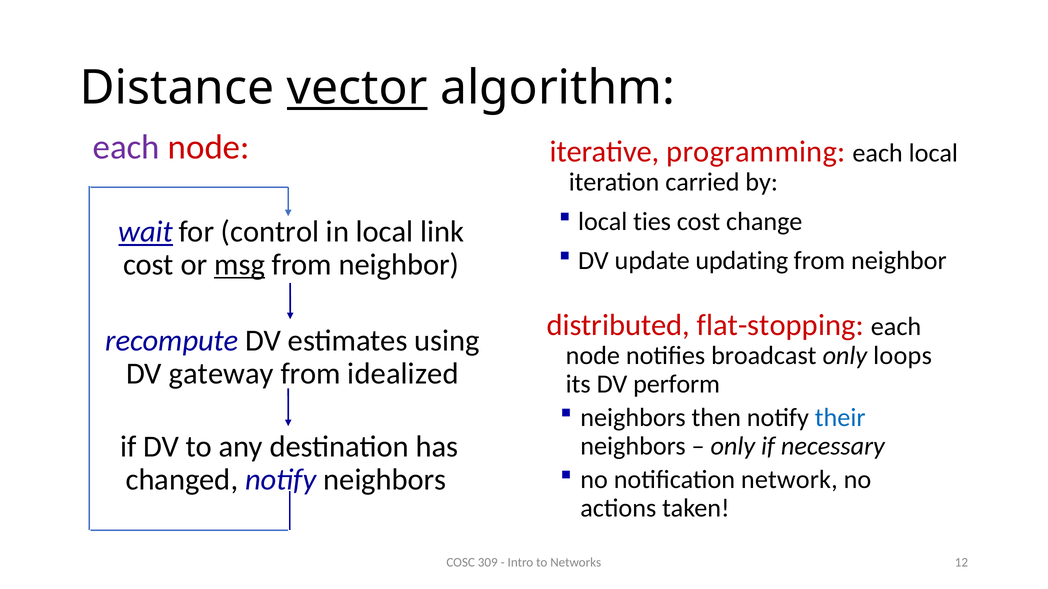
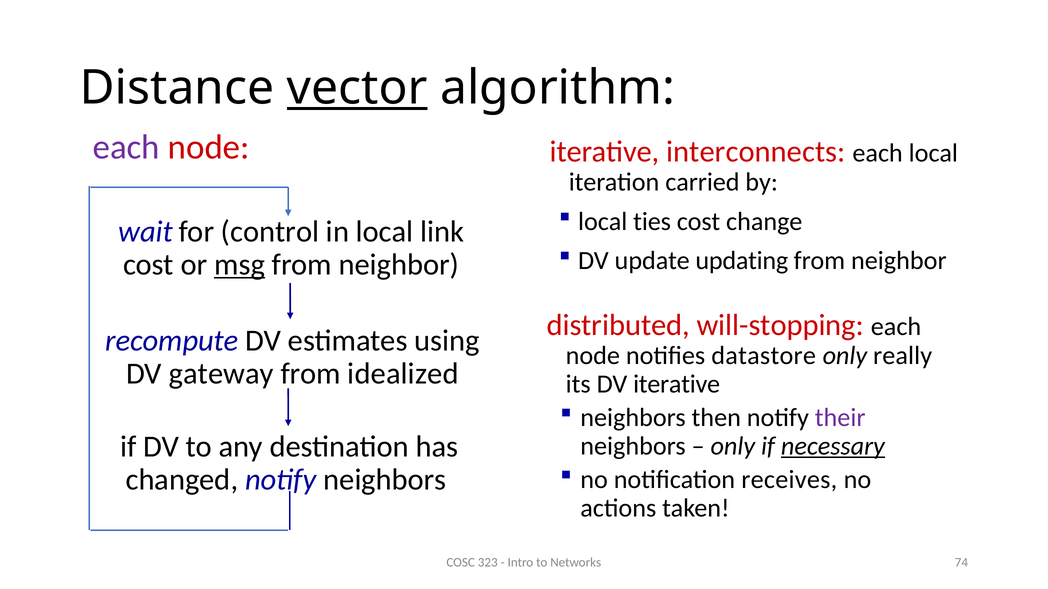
programming: programming -> interconnects (756, 152)
wait underline: present -> none (146, 232)
flat-stopping: flat-stopping -> will-stopping (780, 325)
broadcast: broadcast -> datastore (764, 356)
loops: loops -> really (903, 356)
DV perform: perform -> iterative (677, 384)
their colour: blue -> purple (840, 418)
necessary underline: none -> present (833, 446)
network: network -> receives (789, 480)
309: 309 -> 323 (488, 563)
12: 12 -> 74 (961, 563)
